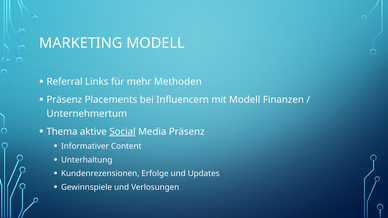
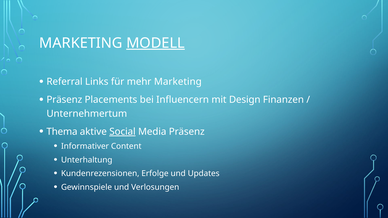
MODELL underline: none -> present (156, 43)
mehr Methoden: Methoden -> Marketing (178, 82)
mit Modell: Modell -> Design (245, 100)
